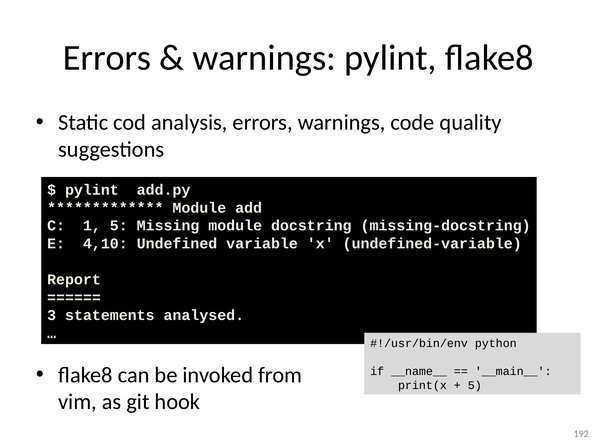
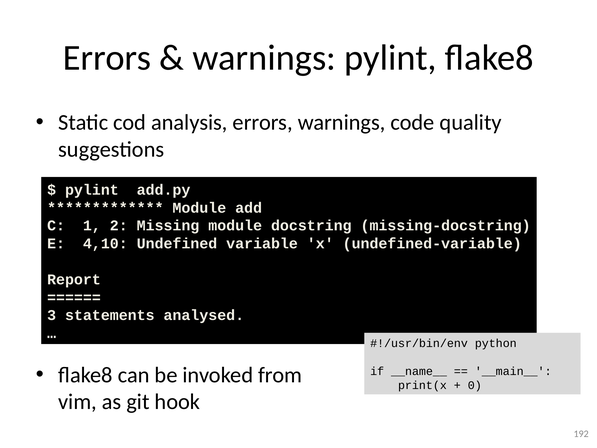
1 5: 5 -> 2 (119, 226)
5: 5 -> 0 (475, 385)
